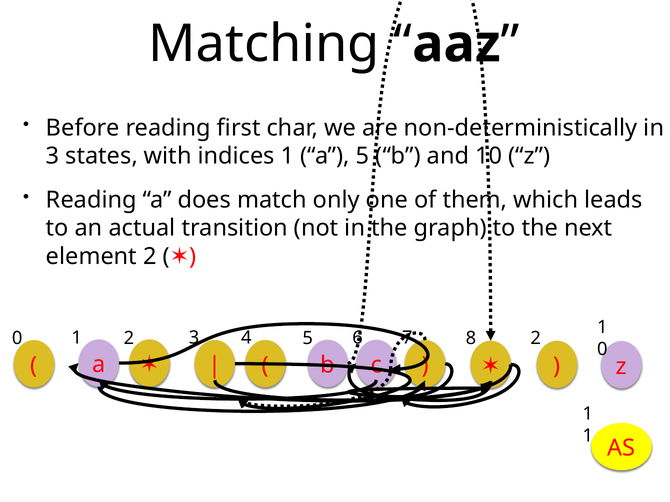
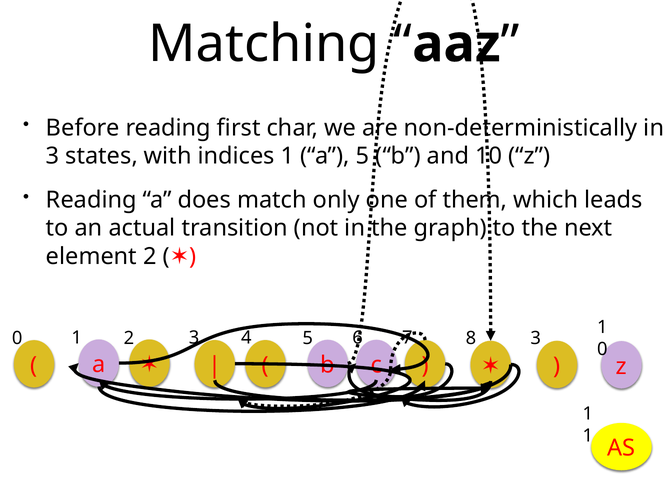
8 2: 2 -> 3 (536, 339)
